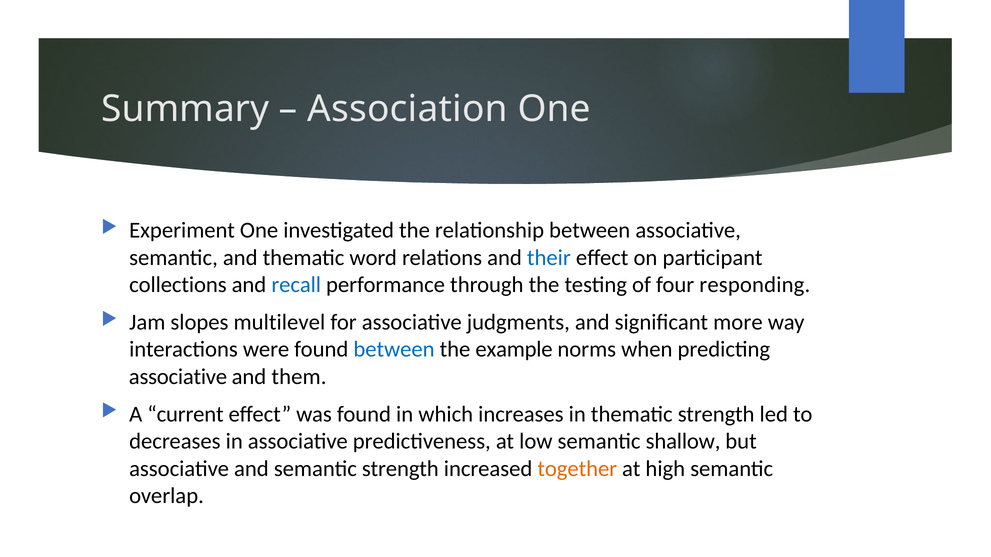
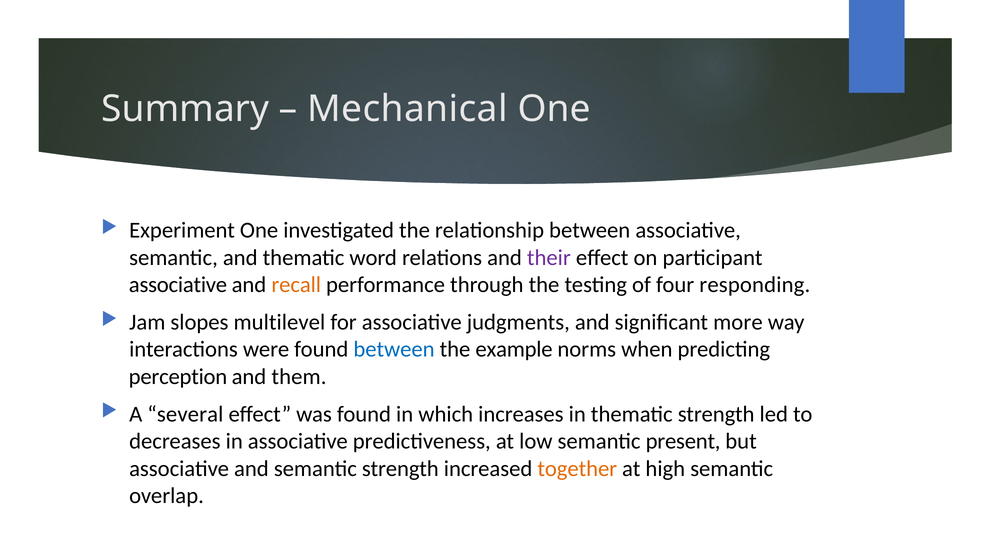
Association: Association -> Mechanical (407, 109)
their colour: blue -> purple (549, 258)
collections: collections -> associative (178, 285)
recall colour: blue -> orange (296, 285)
associative: associative -> perception (178, 377)
current: current -> several (185, 414)
shallow: shallow -> present (683, 442)
